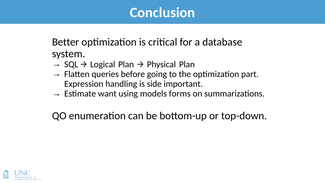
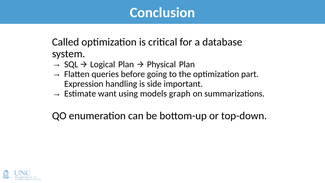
Better: Better -> Called (66, 42)
forms: forms -> graph (180, 94)
